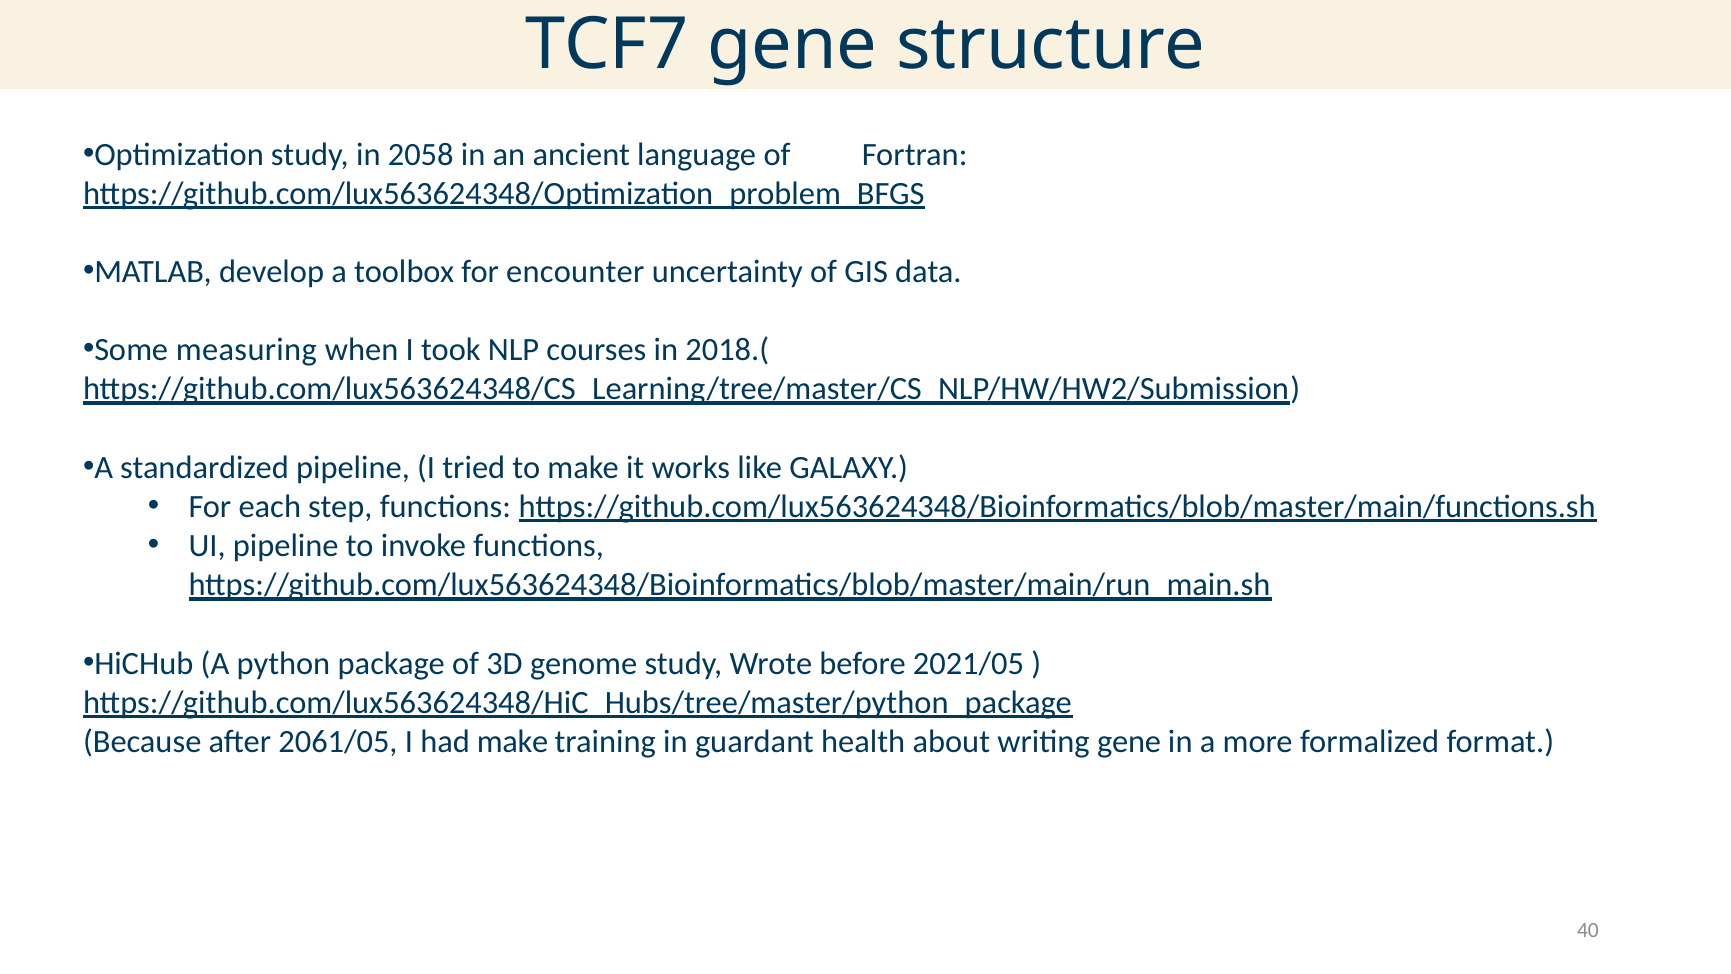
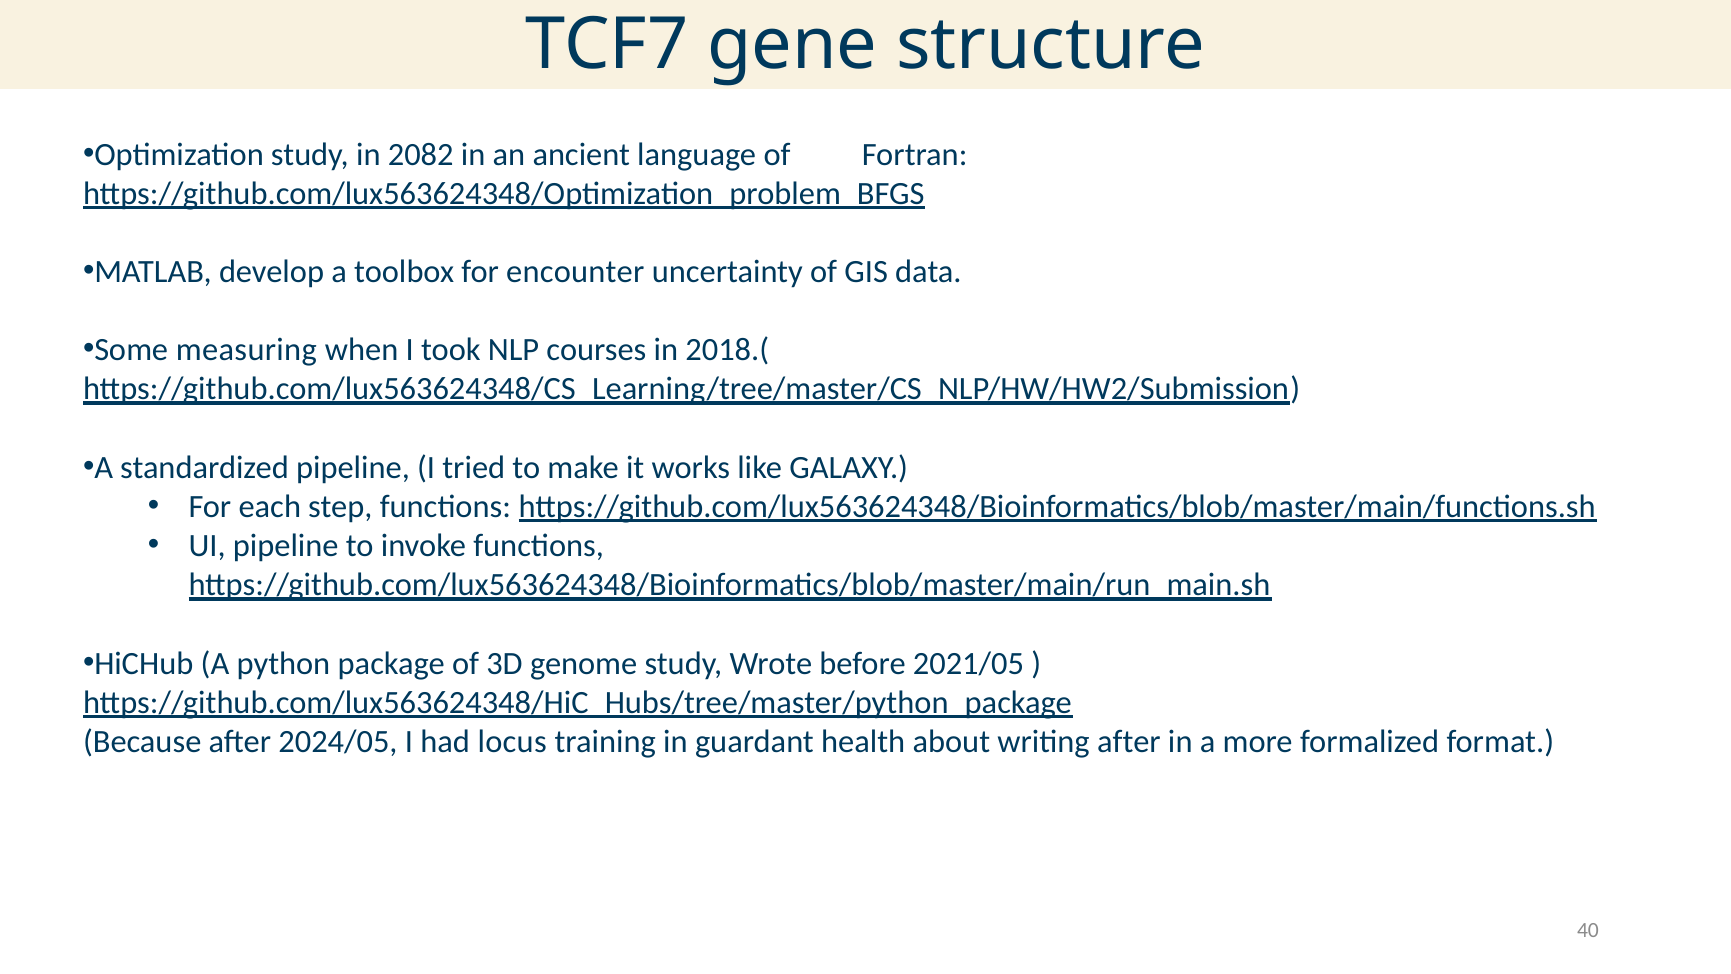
2058: 2058 -> 2082 (421, 154)
2061/05: 2061/05 -> 2024/05 (338, 742)
had make: make -> locus (512, 742)
writing gene: gene -> after (1129, 742)
